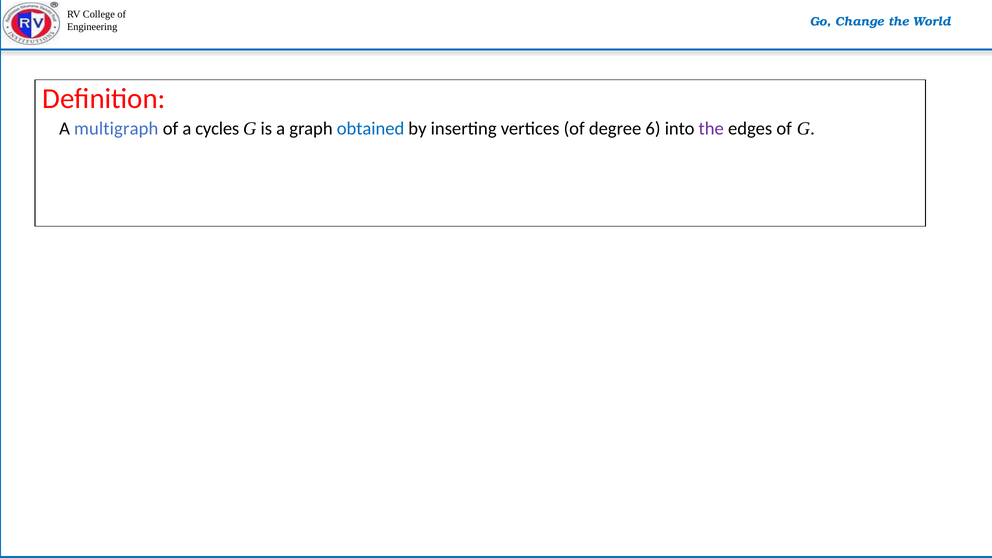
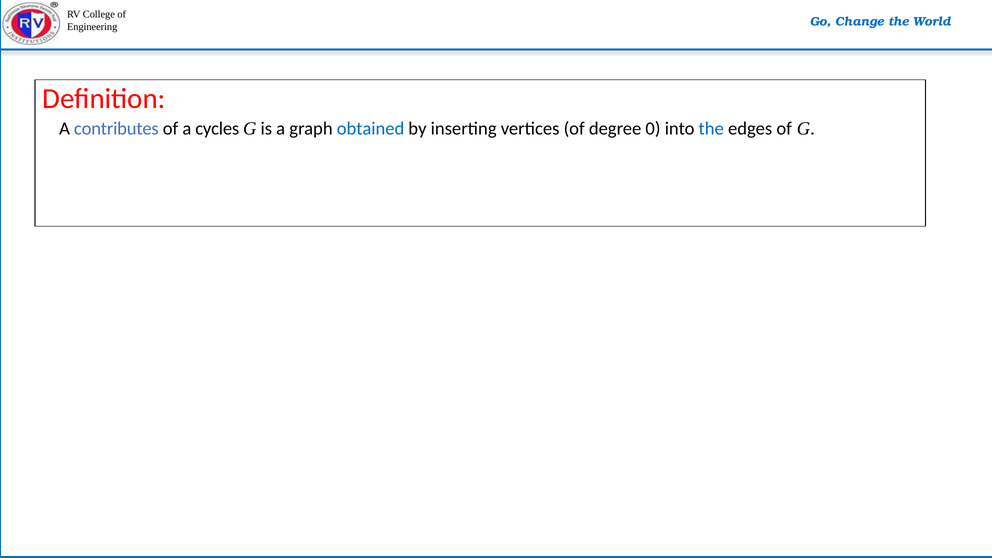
multigraph: multigraph -> contributes (116, 128)
6: 6 -> 0 (653, 128)
the colour: purple -> blue (711, 128)
